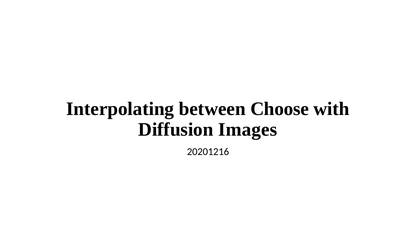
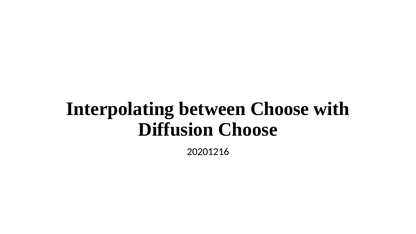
Diffusion Images: Images -> Choose (248, 130)
